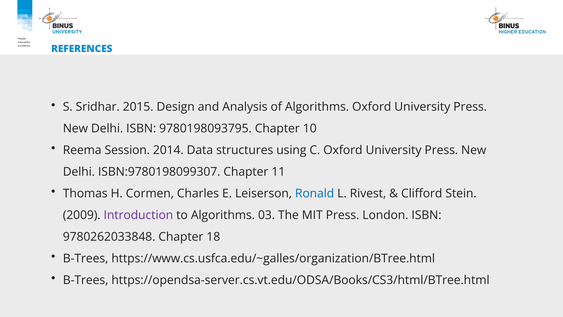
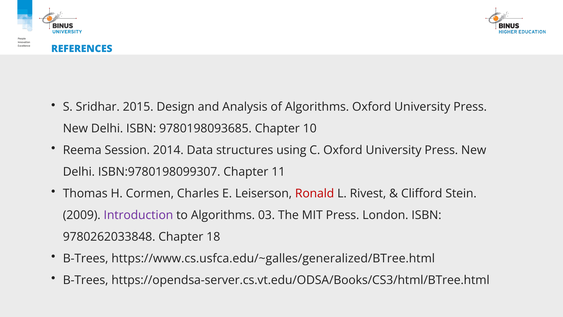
9780198093795: 9780198093795 -> 9780198093685 (205, 129)
Ronald colour: blue -> red (315, 193)
https://www.cs.usfca.edu/~galles/organization/BTree.html: https://www.cs.usfca.edu/~galles/organization/BTree.html -> https://www.cs.usfca.edu/~galles/generalized/BTree.html (273, 258)
